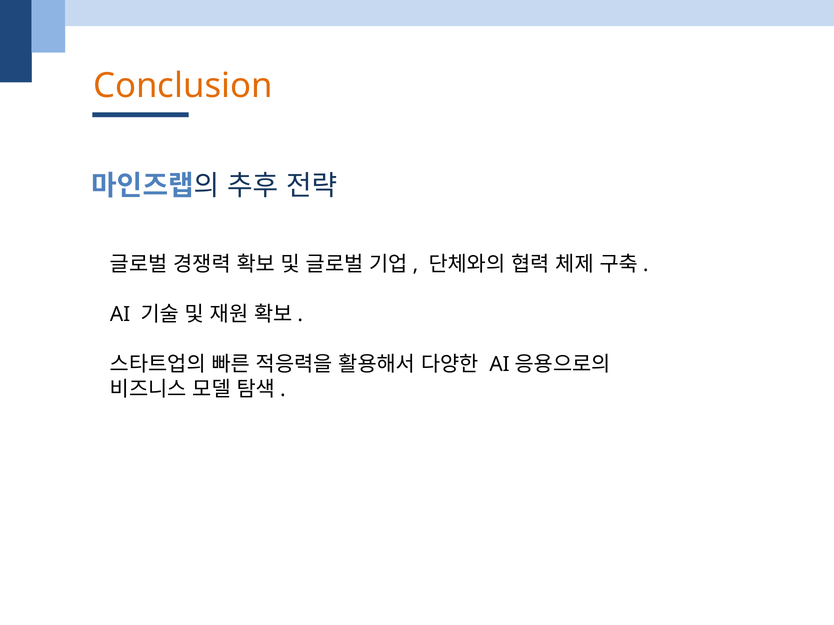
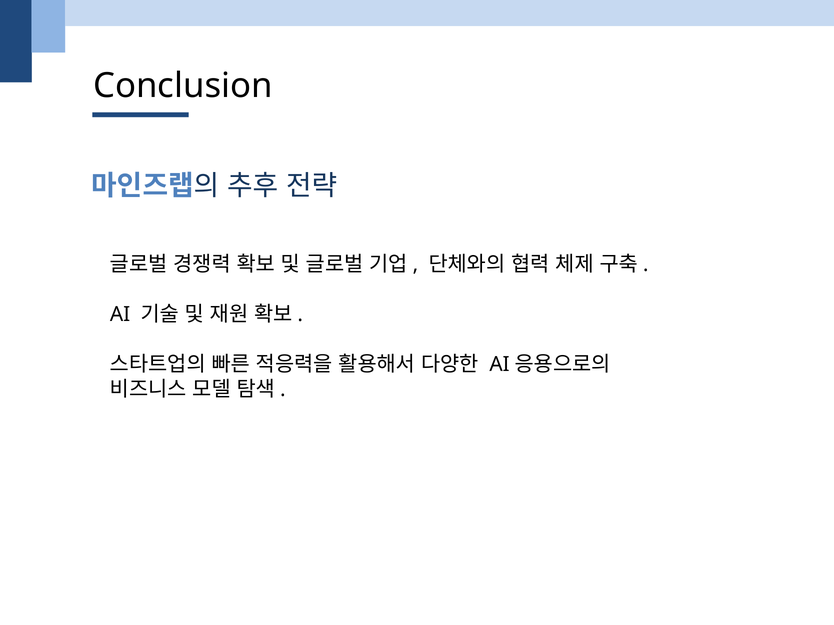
Conclusion colour: orange -> black (183, 86)
